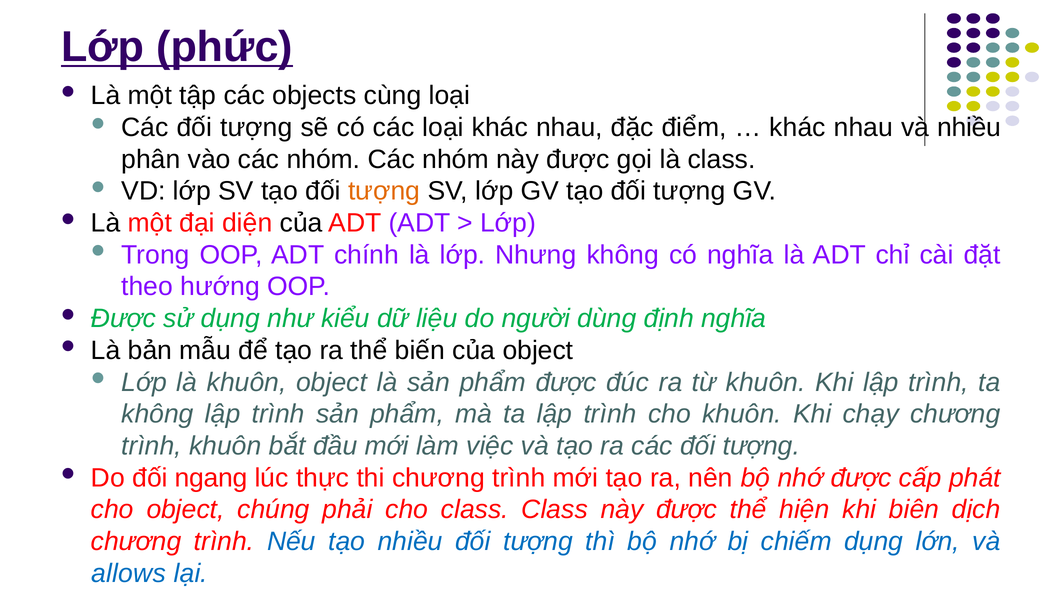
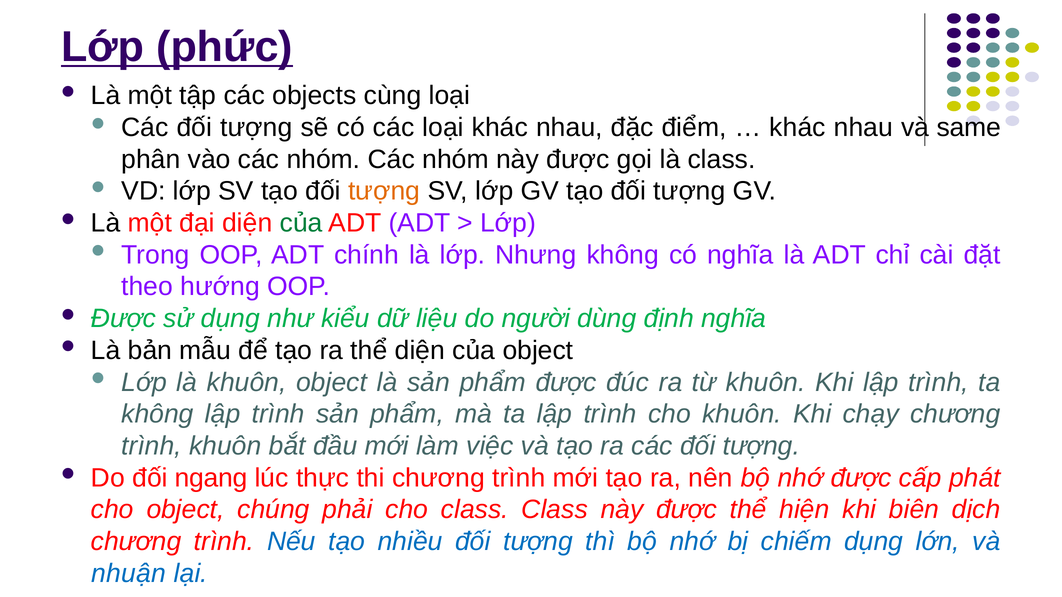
và nhiều: nhiều -> same (969, 128)
của colour: black -> green (301, 223)
thể biến: biến -> diện (420, 351)
allows: allows -> nhuận (129, 574)
